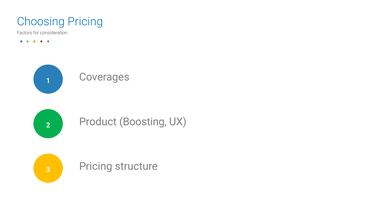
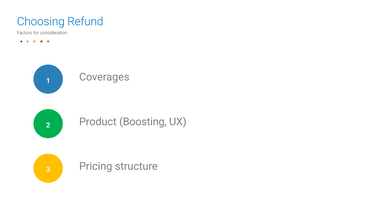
Choosing Pricing: Pricing -> Refund (85, 22)
